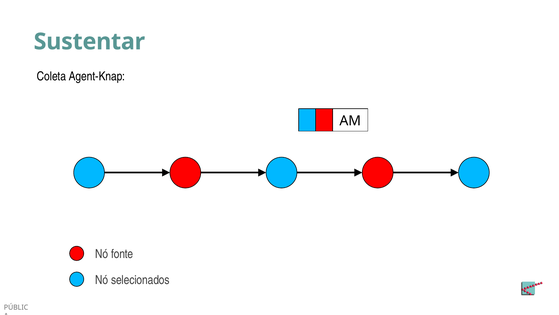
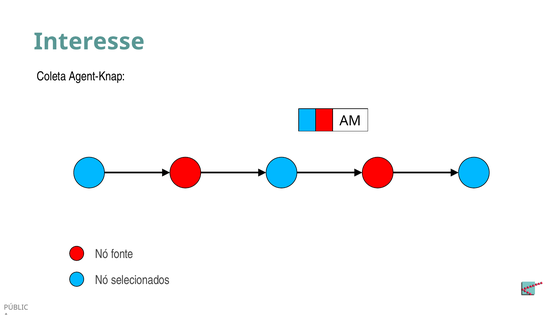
Sustentar: Sustentar -> Interesse (89, 42)
